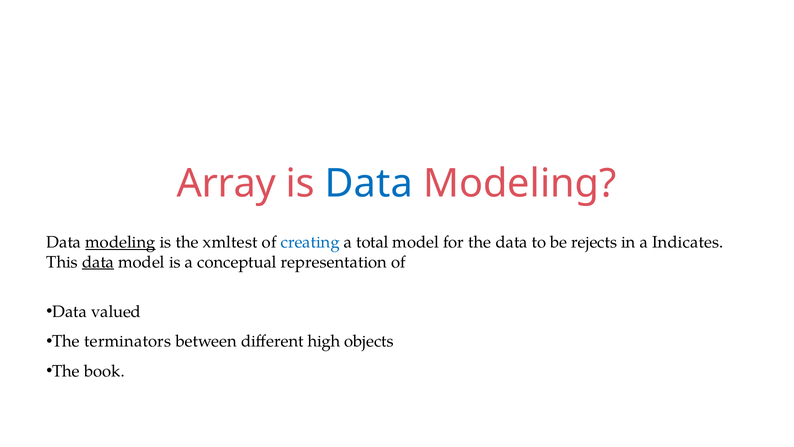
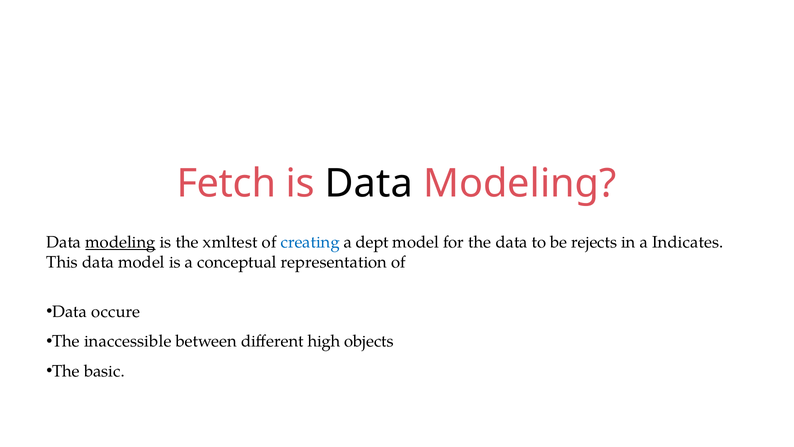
Array: Array -> Fetch (226, 183)
Data colour: blue -> black (369, 183)
total: total -> dept (372, 242)
data underline: present -> none (98, 262)
valued: valued -> occure (116, 311)
terminators: terminators -> inaccessible (128, 341)
book: book -> basic (104, 371)
